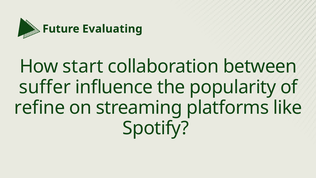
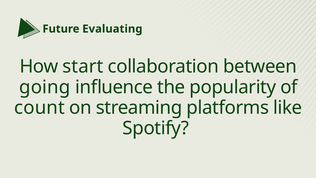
suffer: suffer -> going (45, 87)
refine: refine -> count (40, 108)
